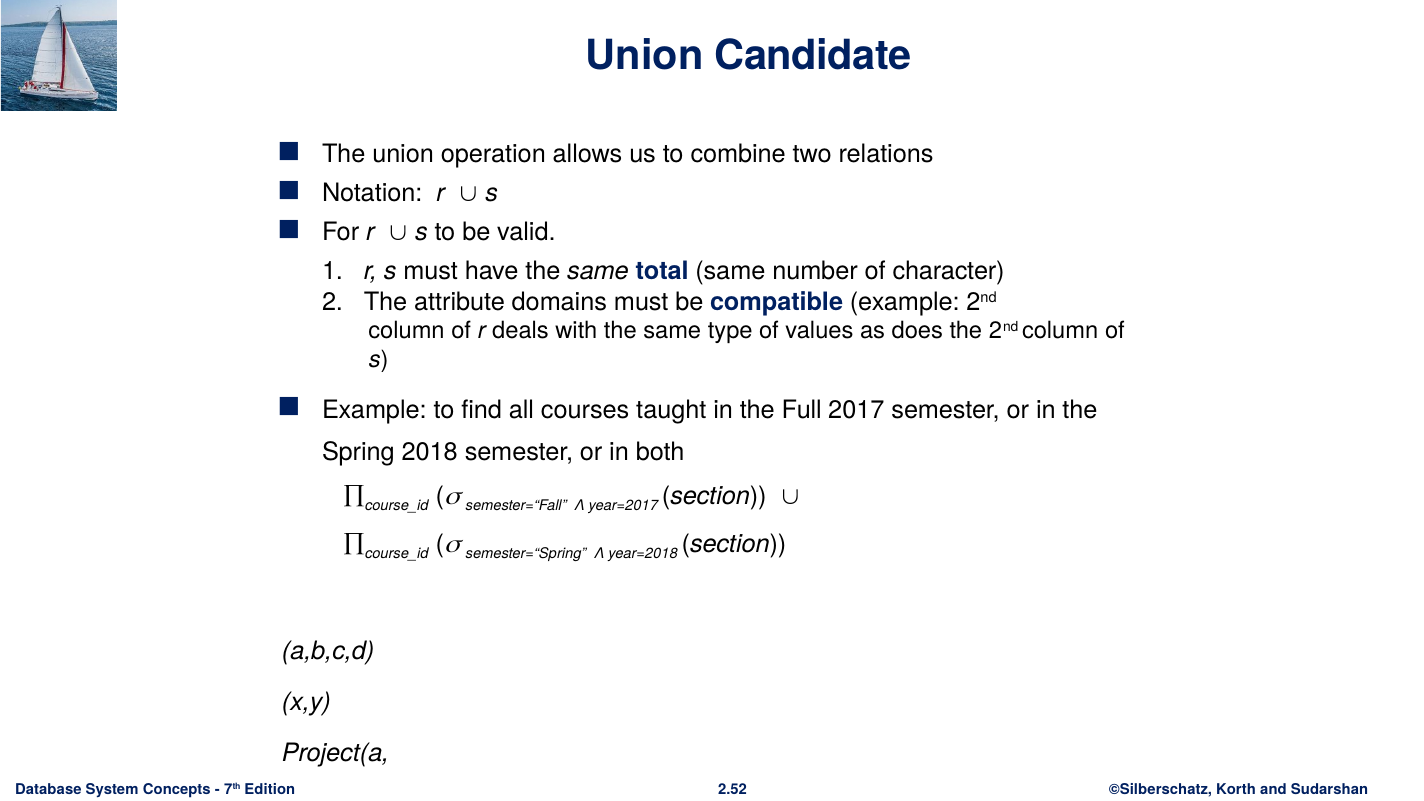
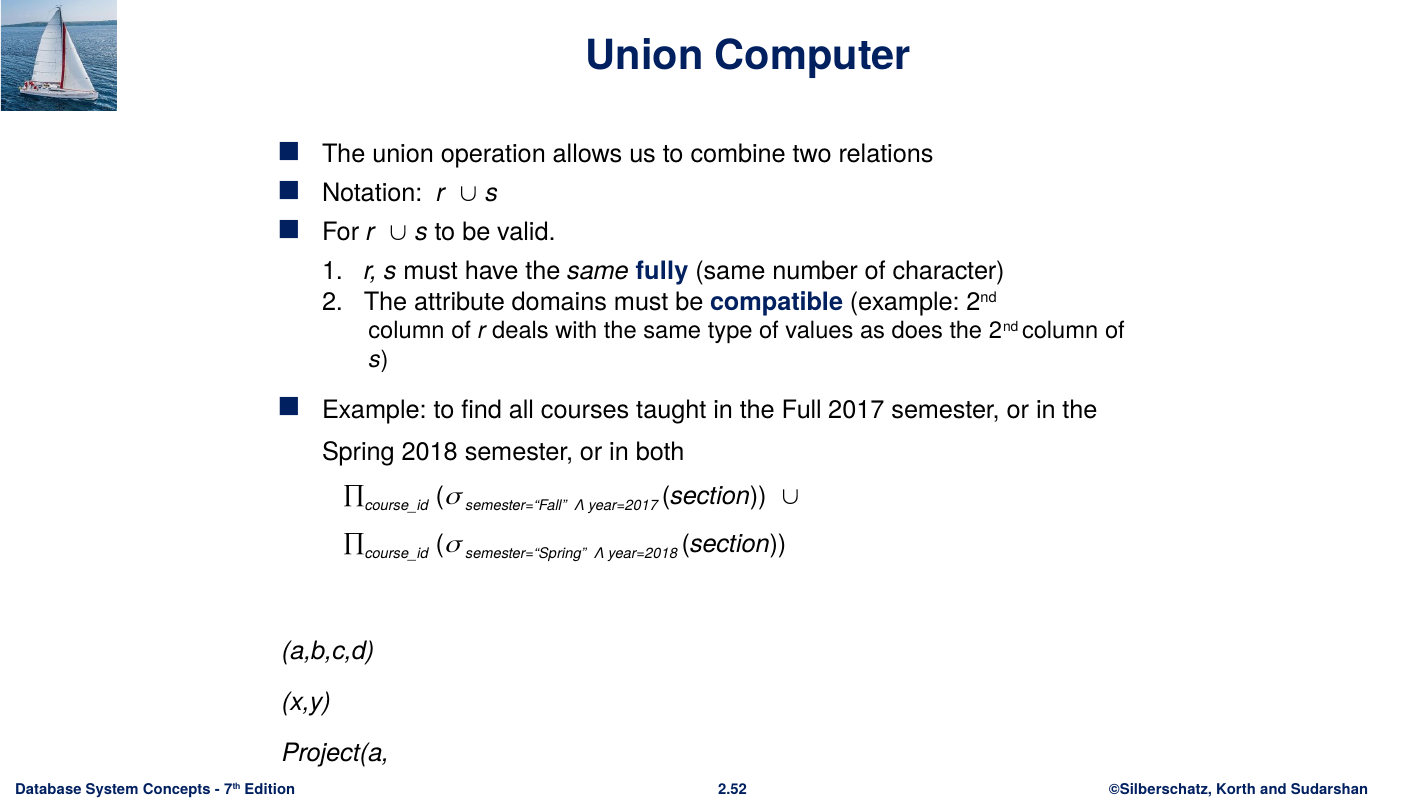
Candidate: Candidate -> Computer (813, 56)
total: total -> fully (662, 271)
